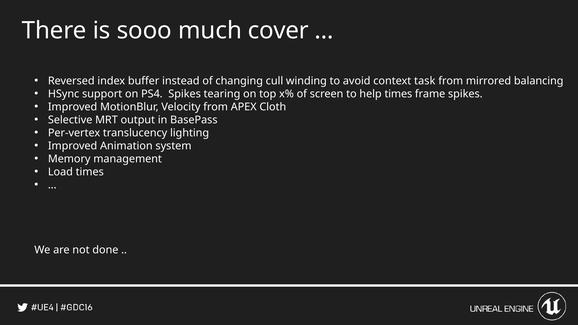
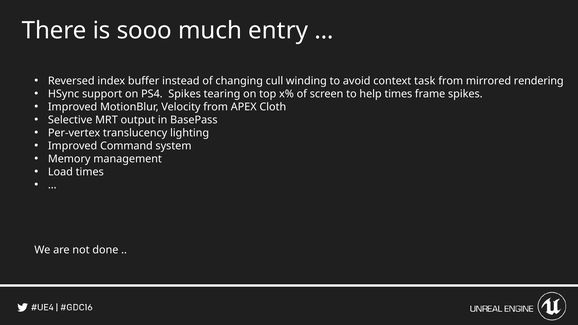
cover: cover -> entry (278, 30)
balancing: balancing -> rendering (539, 81)
Animation: Animation -> Command (126, 146)
